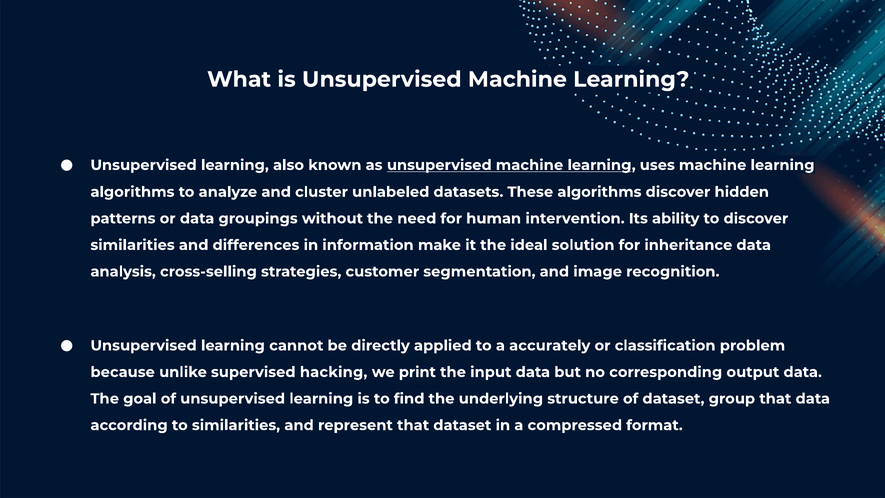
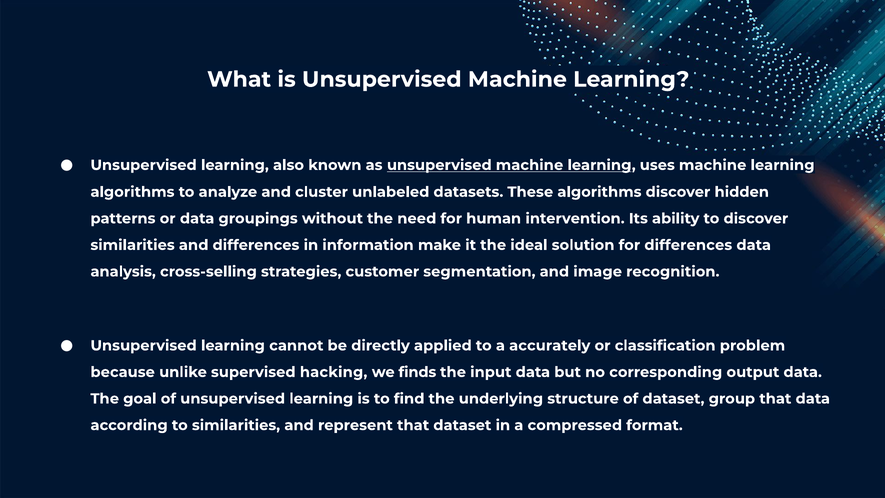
for inheritance: inheritance -> differences (688, 245)
print: print -> finds (417, 372)
